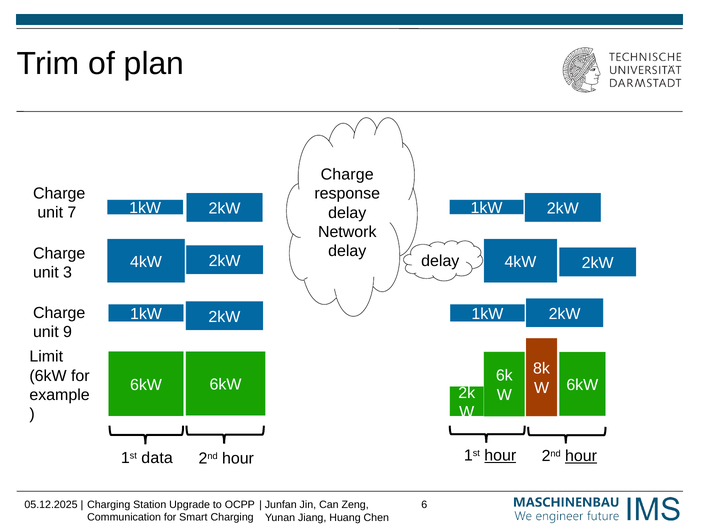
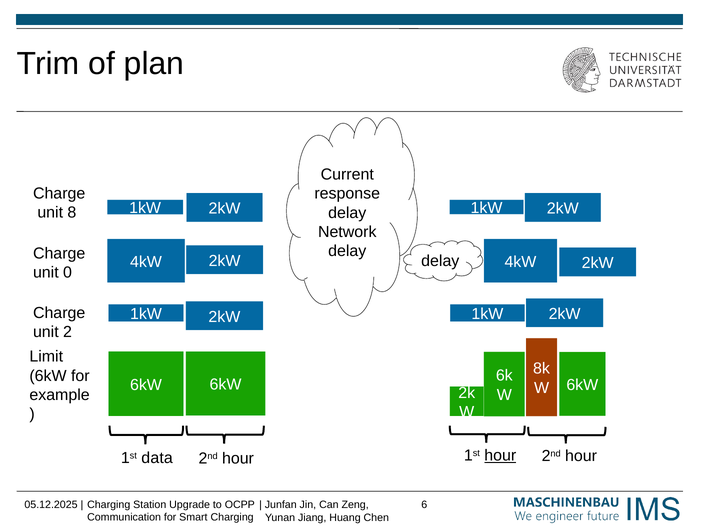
Charge: Charge -> Current (347, 175)
7: 7 -> 8 (72, 213)
3: 3 -> 0 (68, 272)
9: 9 -> 2 (68, 332)
hour underline: present -> none (581, 456)
